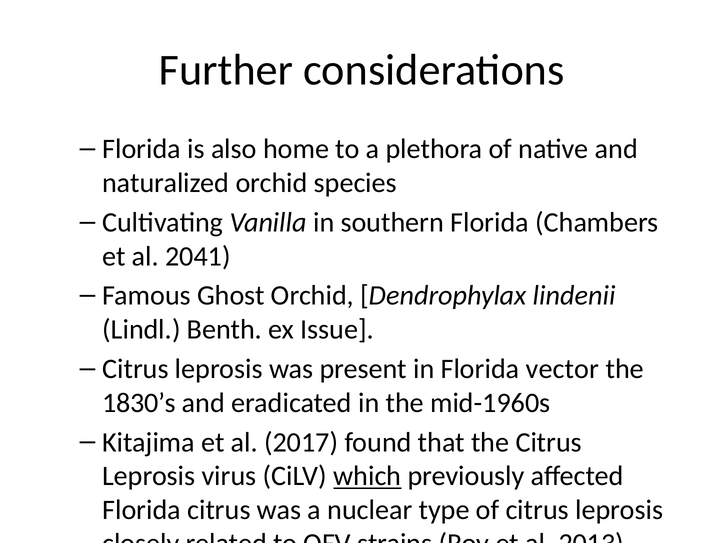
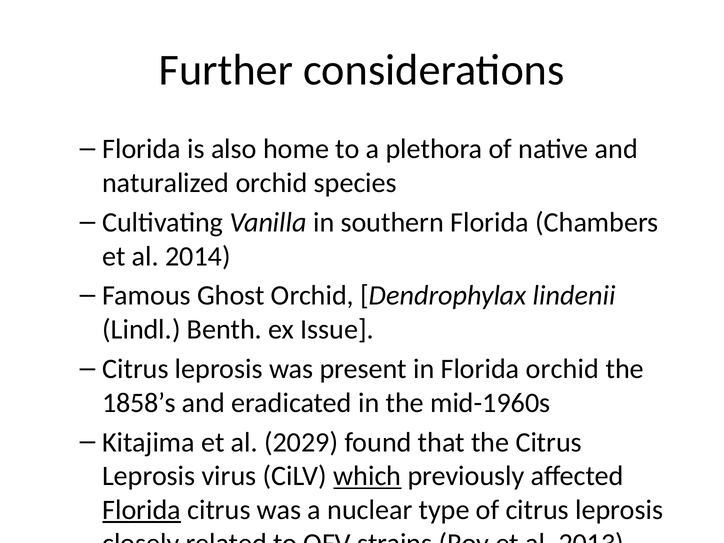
2041: 2041 -> 2014 (198, 256)
Florida vector: vector -> orchid (562, 369)
1830’s: 1830’s -> 1858’s (139, 403)
2017: 2017 -> 2029 (301, 442)
Florida underline: none -> present (142, 510)
